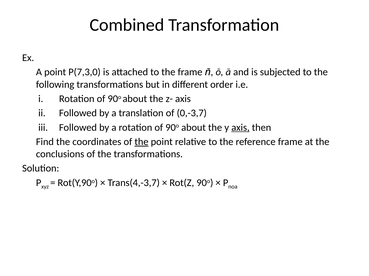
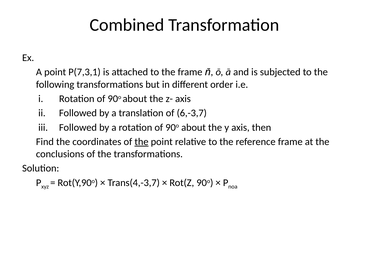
P(7,3,0: P(7,3,0 -> P(7,3,1 (85, 72)
0,-3,7: 0,-3,7 -> 6,-3,7 (192, 113)
axis underline: present -> none (240, 128)
